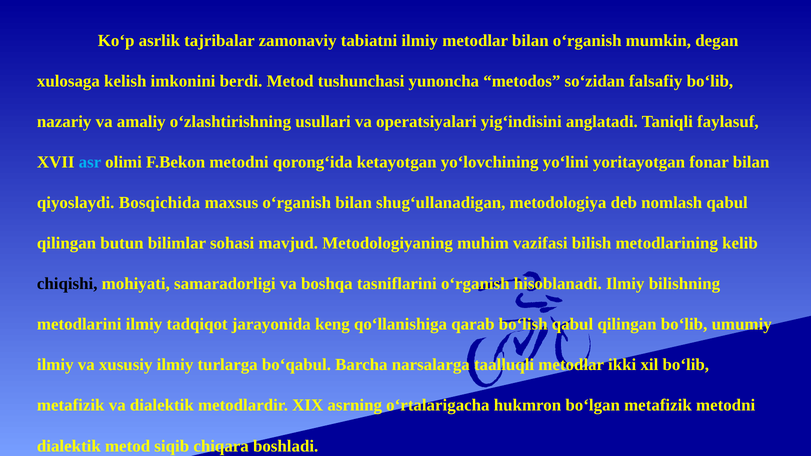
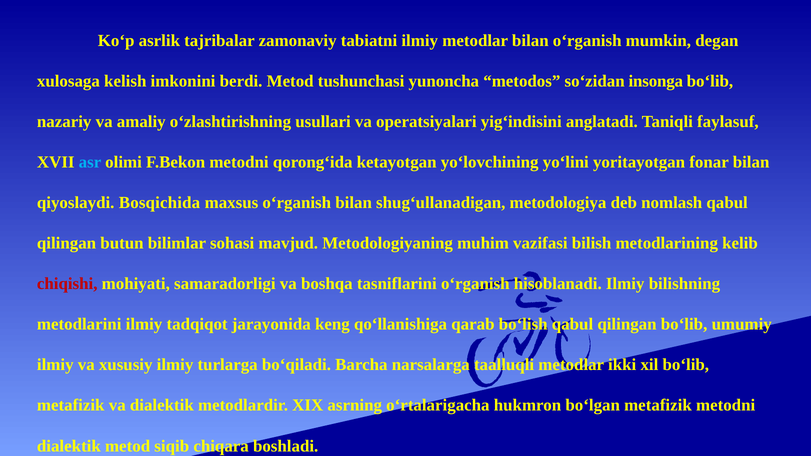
falsafiy: falsafiy -> insonga (656, 81)
chiqishi colour: black -> red (67, 284)
bo‘qabul: bo‘qabul -> bo‘qiladi (296, 365)
